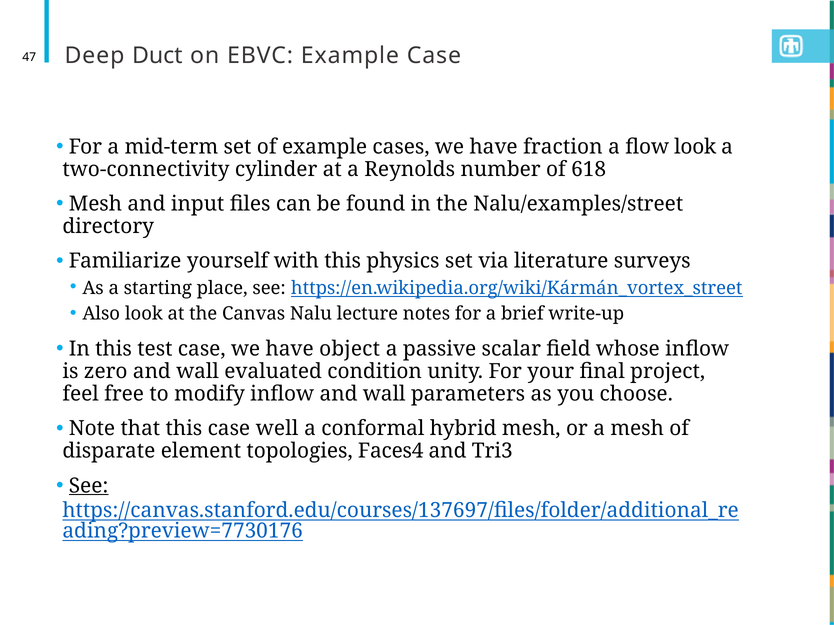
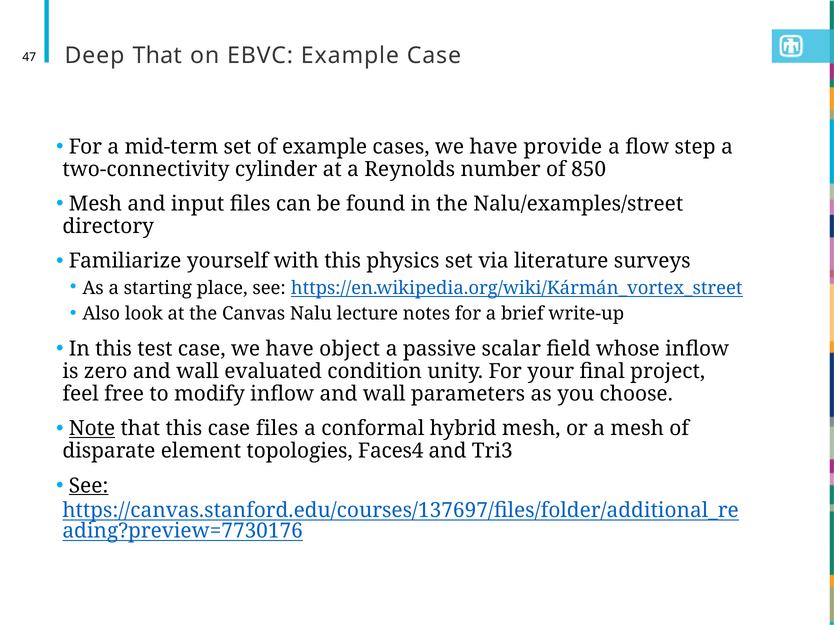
Deep Duct: Duct -> That (157, 56)
fraction: fraction -> provide (563, 147)
flow look: look -> step (695, 147)
618: 618 -> 850 (589, 169)
Note underline: none -> present (92, 429)
case well: well -> files (277, 429)
